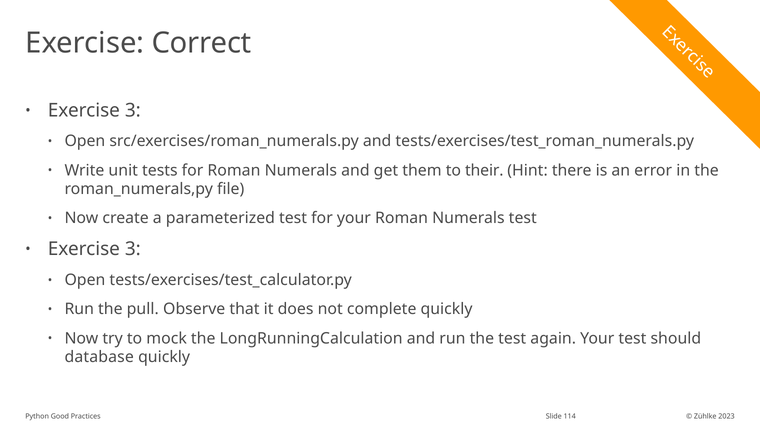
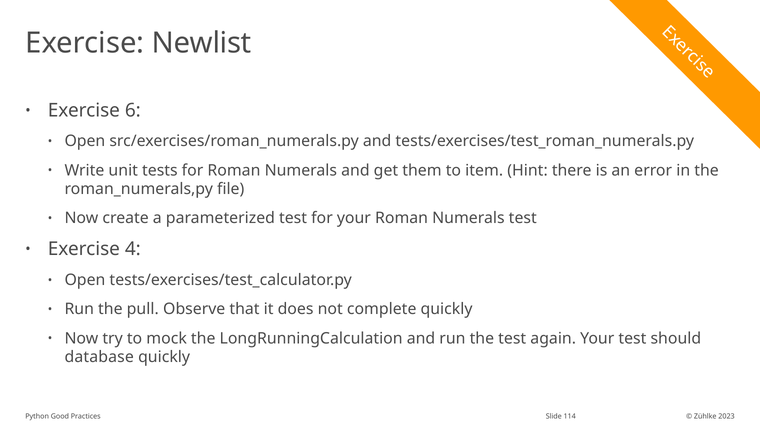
Correct: Correct -> Newlist (202, 43)
3: 3 -> 6 (133, 110)
their: their -> item (484, 170)
3: 3 -> 4 (133, 249)
